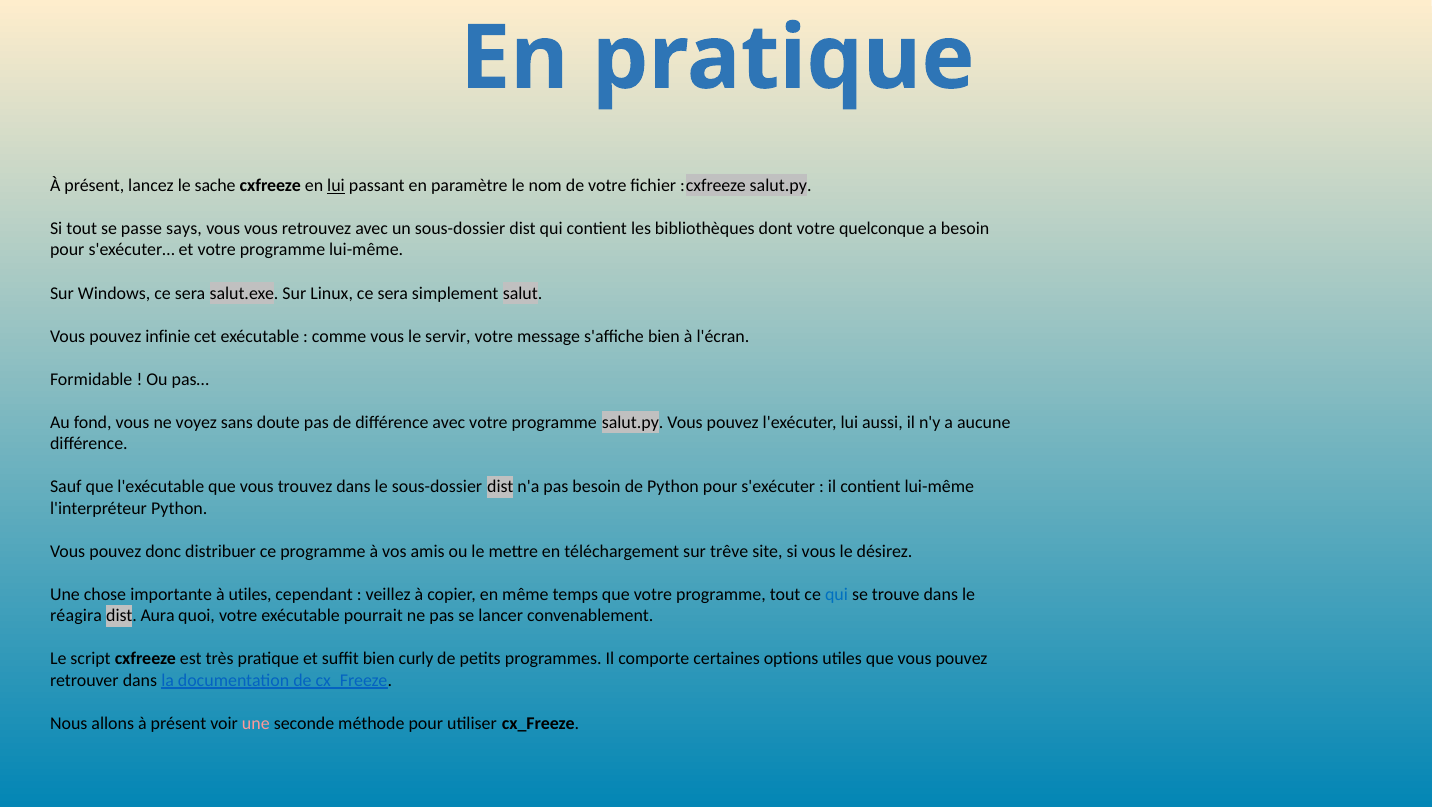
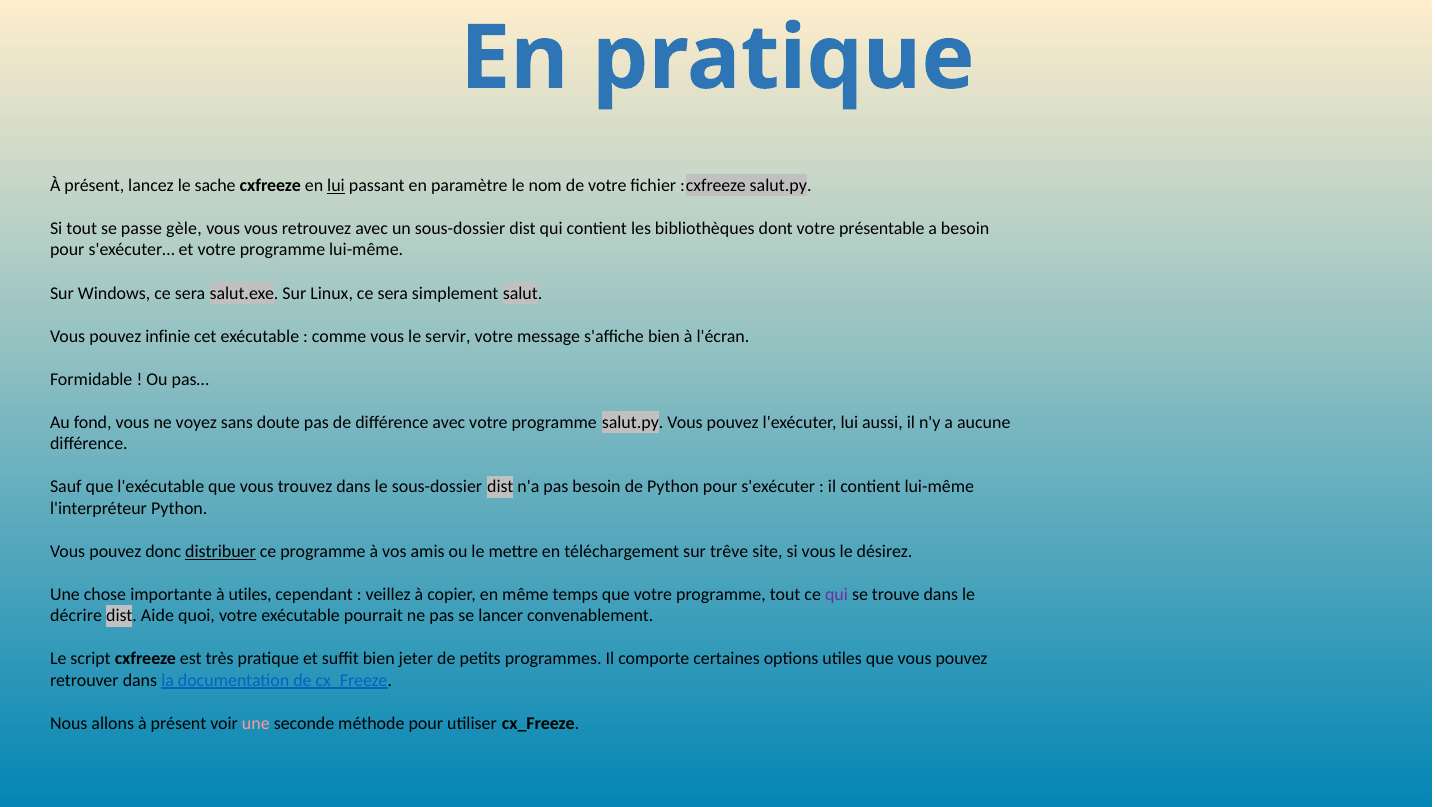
says: says -> gèle (184, 229)
quelconque: quelconque -> présentable (882, 229)
distribuer underline: none -> present (220, 551)
qui colour: blue -> purple (836, 595)
réagira: réagira -> décrire (76, 616)
Aura: Aura -> Aide (157, 616)
curly: curly -> jeter (416, 659)
